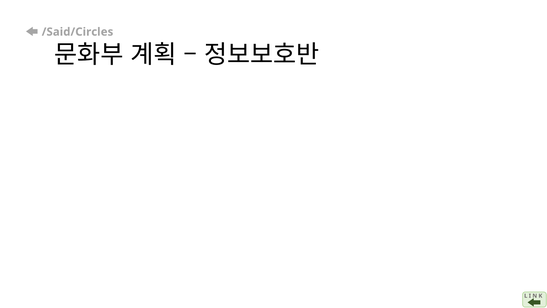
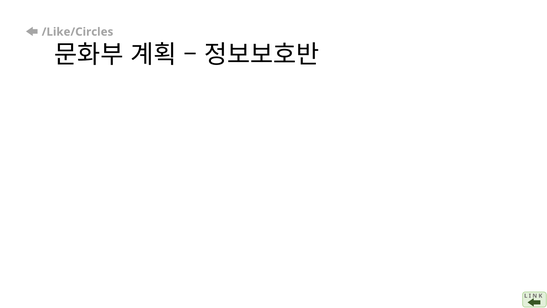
/Said/Circles: /Said/Circles -> /Like/Circles (77, 32)
